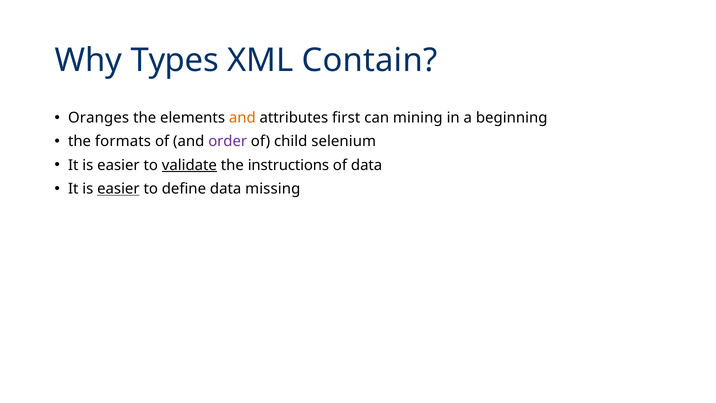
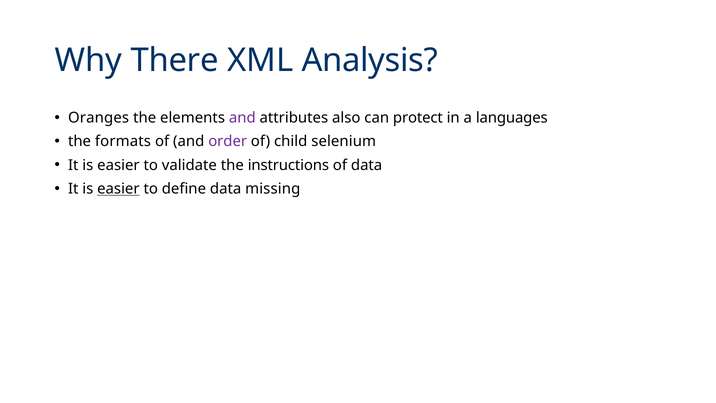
Types: Types -> There (175, 60)
Contain: Contain -> Analysis (370, 60)
and colour: orange -> purple (242, 118)
first: first -> also (346, 118)
mining: mining -> protect (418, 118)
beginning: beginning -> languages (512, 118)
validate underline: present -> none (189, 165)
